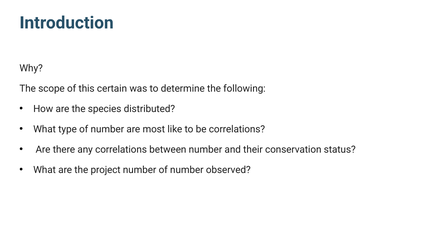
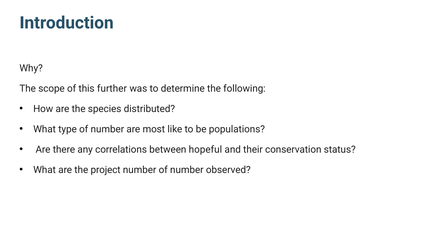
certain: certain -> further (112, 88)
be correlations: correlations -> populations (237, 129)
between number: number -> hopeful (205, 149)
